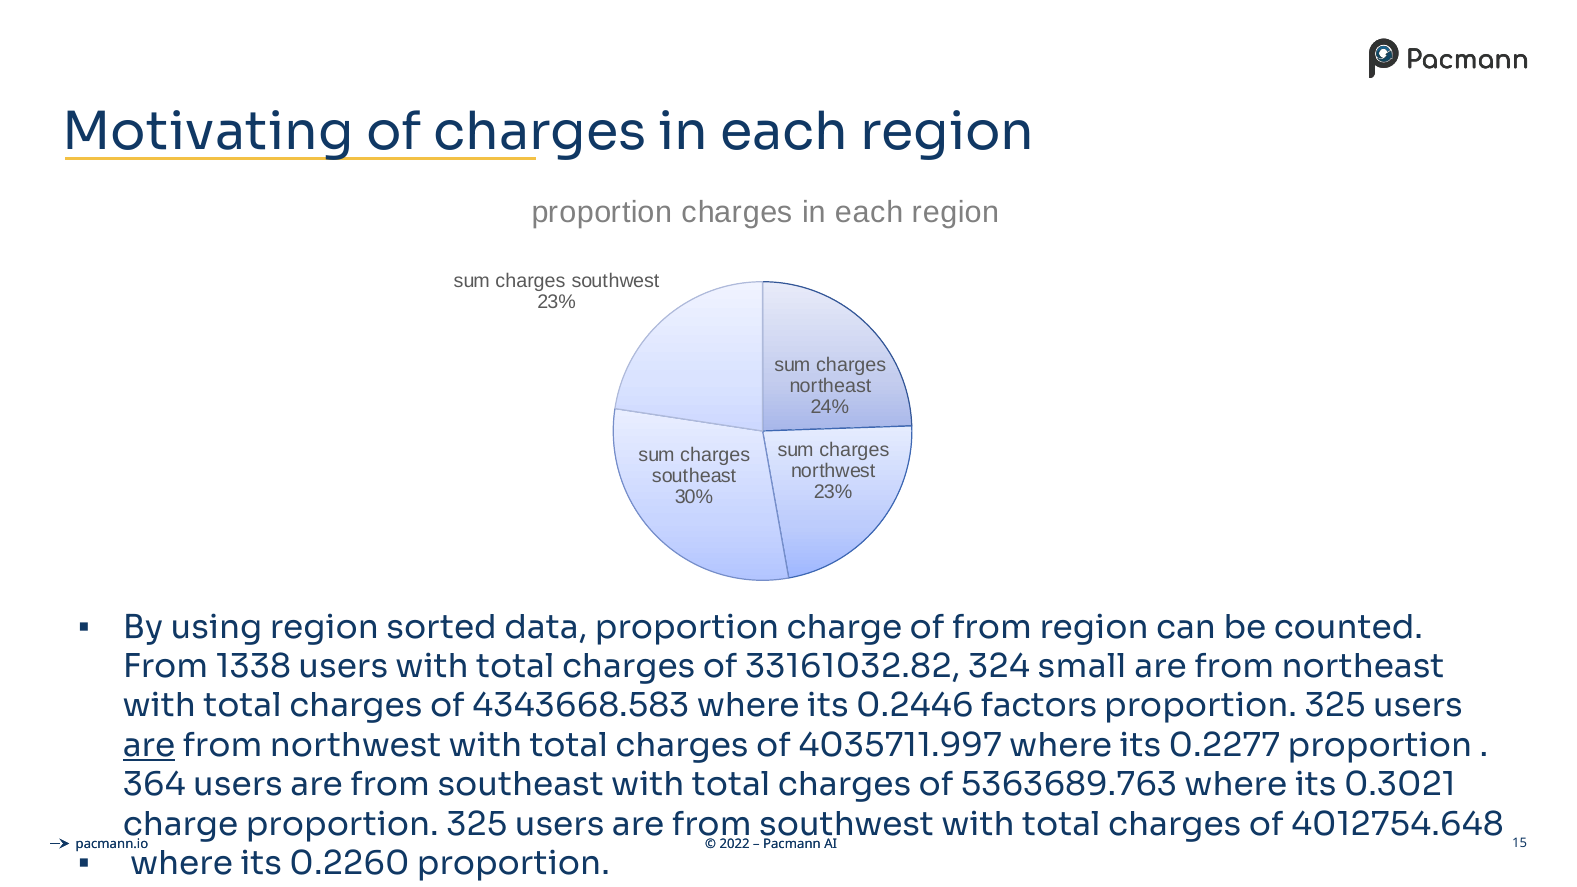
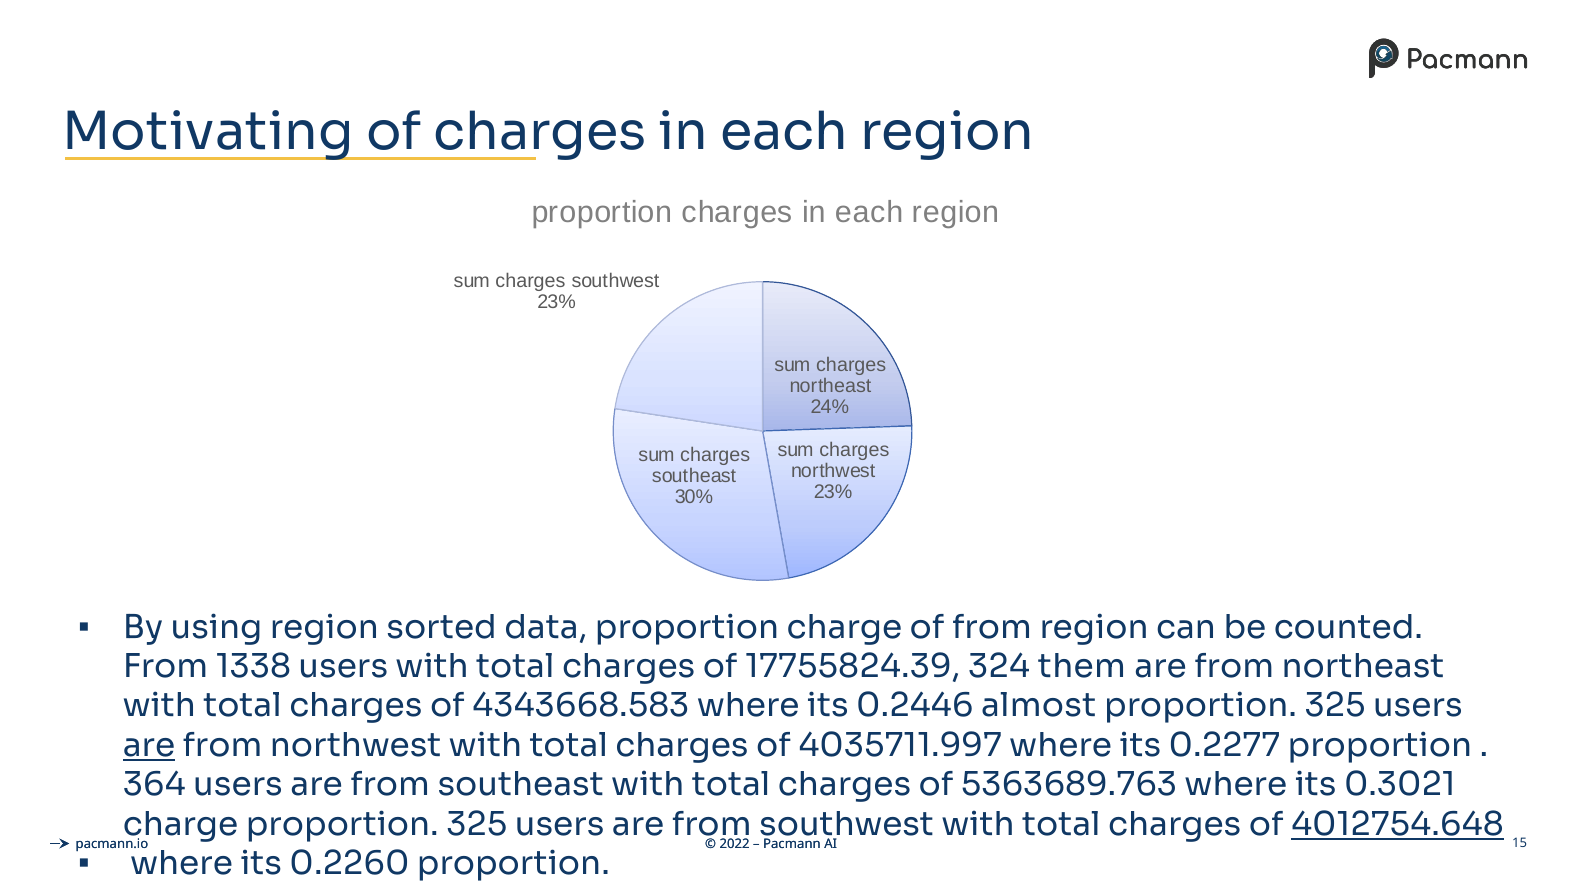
33161032.82: 33161032.82 -> 17755824.39 (853, 667)
small: small -> them (1082, 667)
factors: factors -> almost (1039, 706)
4012754.648 underline: none -> present (1397, 824)
